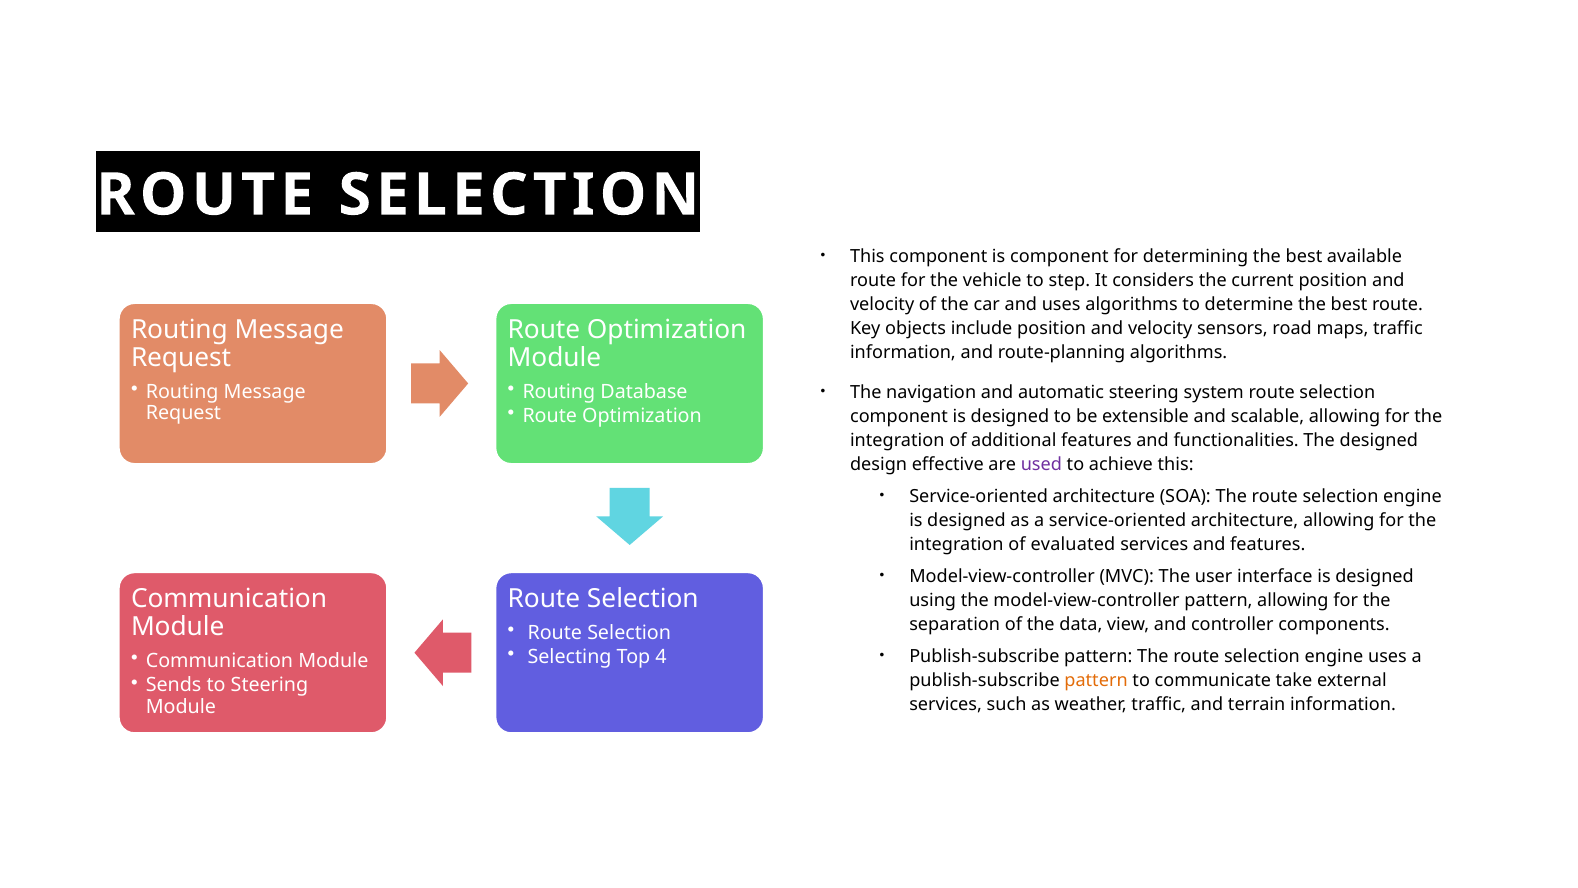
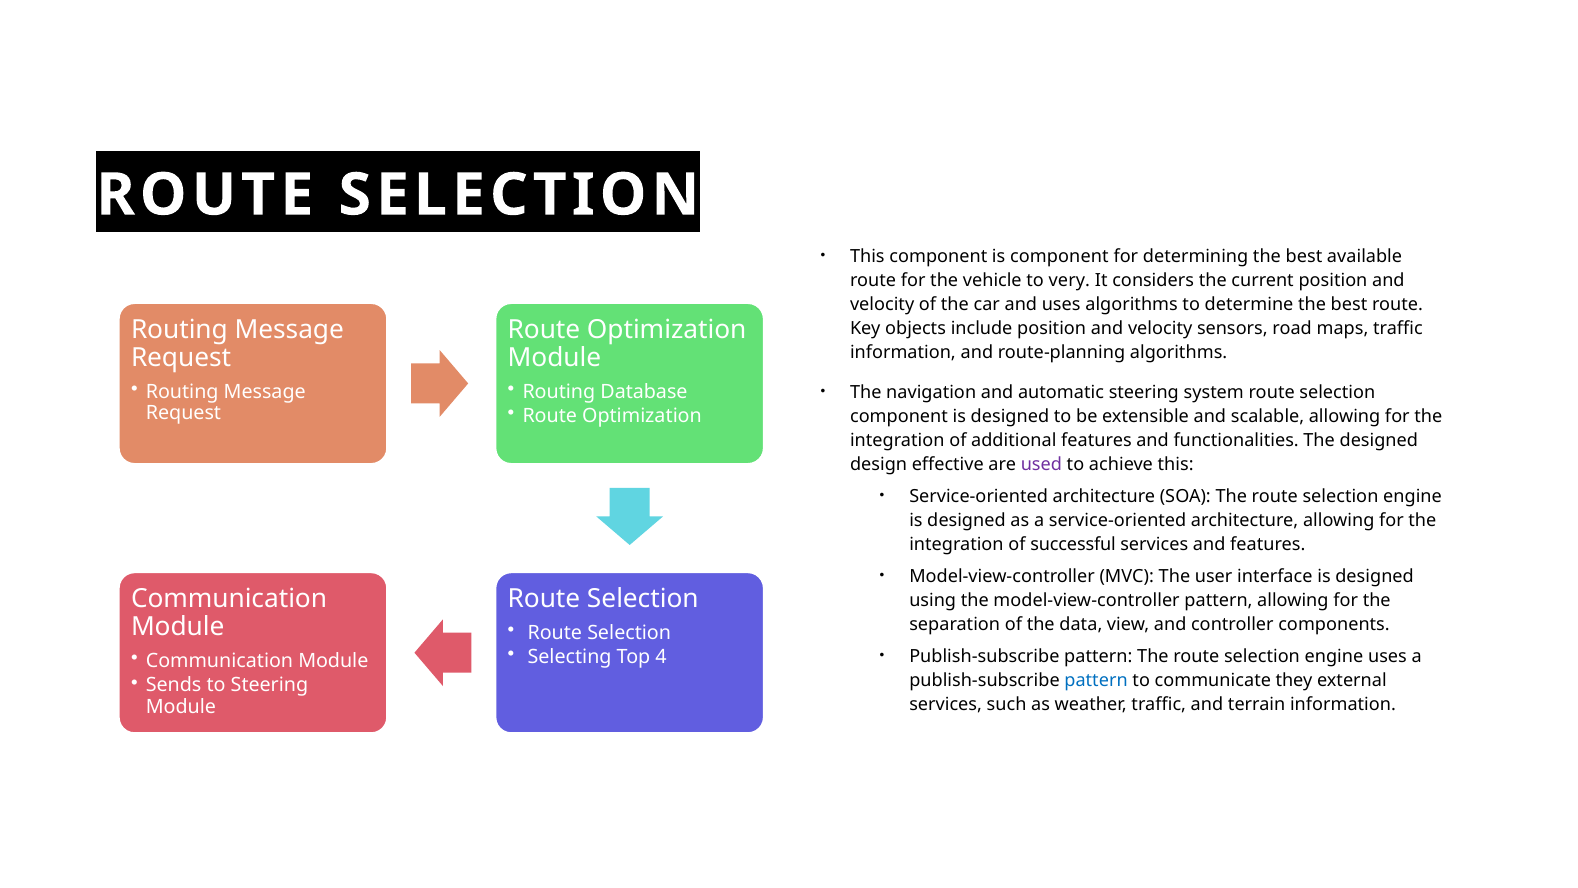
step: step -> very (1069, 280)
evaluated: evaluated -> successful (1073, 544)
pattern colour: orange -> blue (1096, 680)
take: take -> they (1294, 680)
